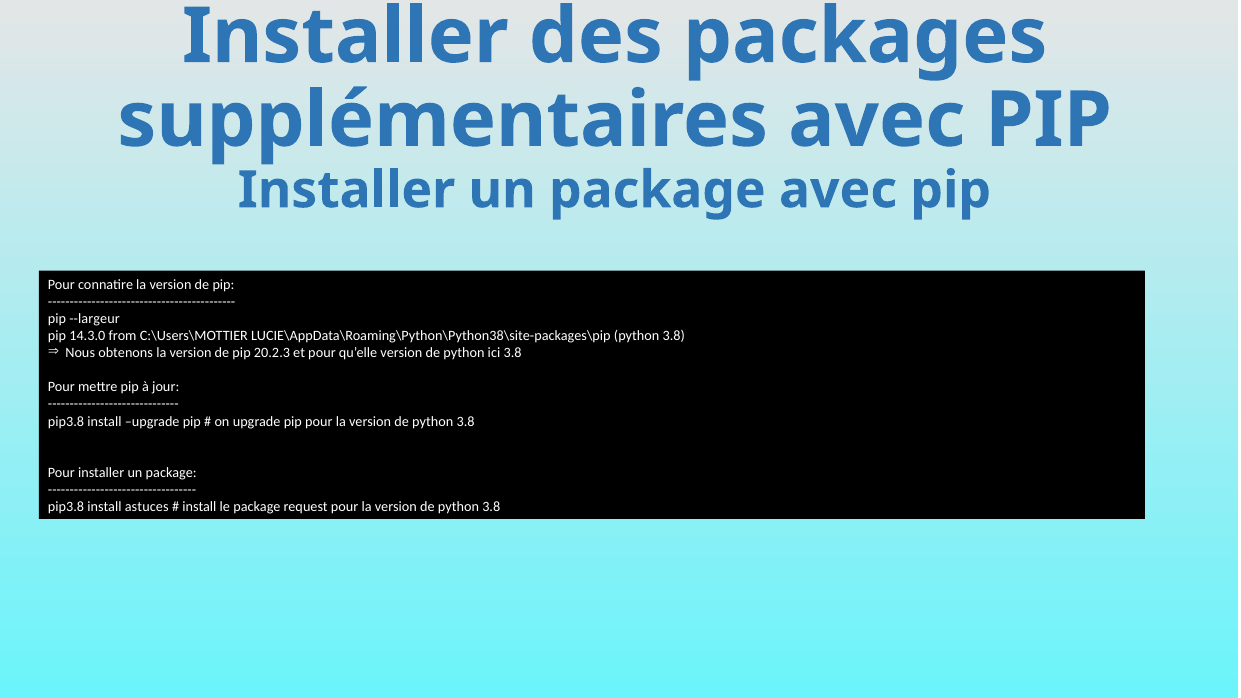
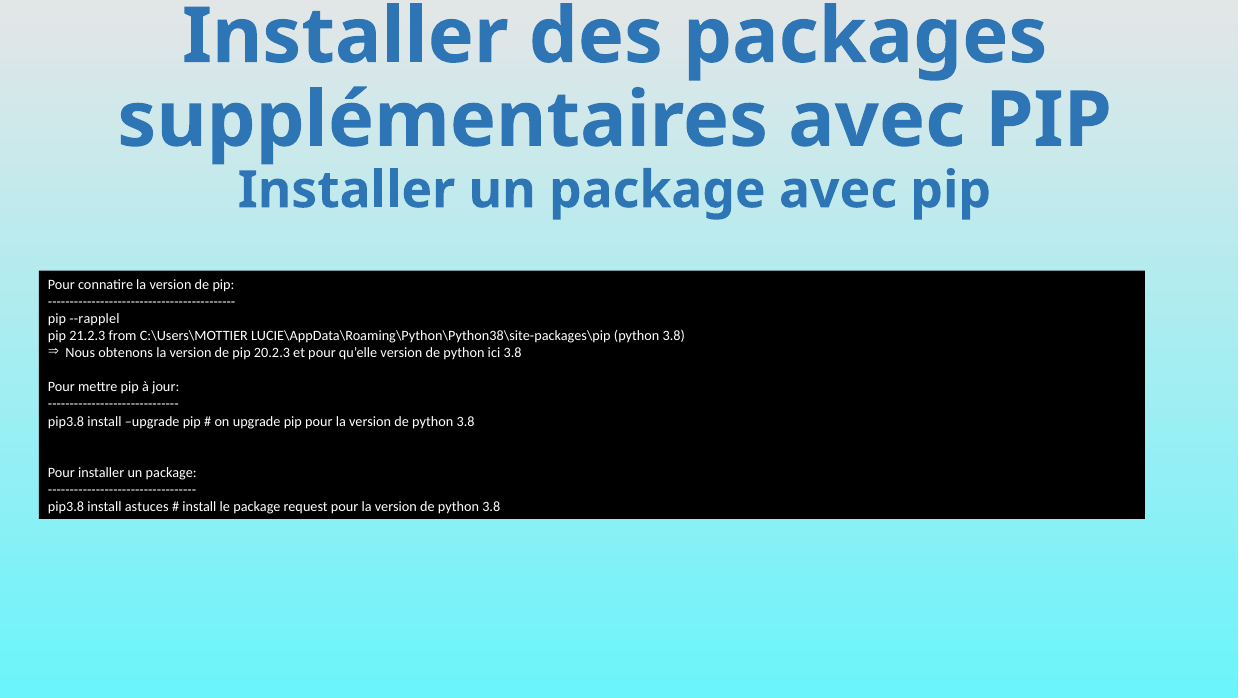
--largeur: --largeur -> --rapplel (94, 319)
14.3.0: 14.3.0 -> 21.2.3 (87, 336)
